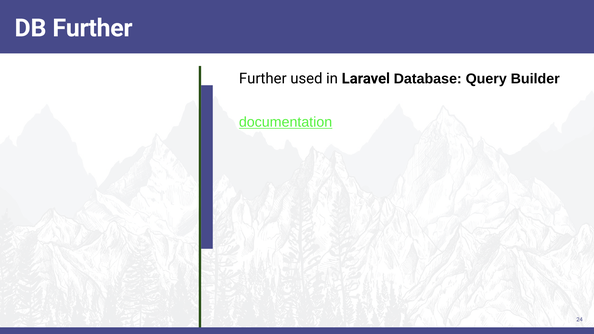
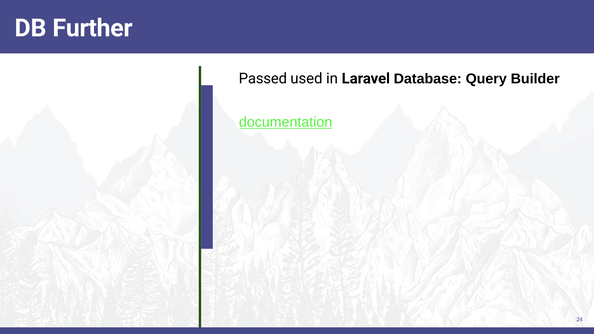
Further: Further -> Passed (263, 79)
